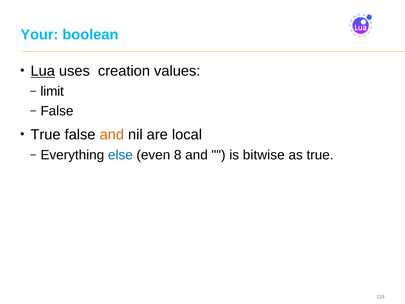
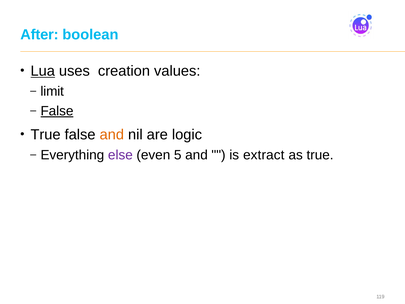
Your: Your -> After (39, 35)
False underline: none -> present (57, 111)
local: local -> logic (187, 135)
else colour: blue -> purple (120, 155)
8: 8 -> 5 (178, 155)
bitwise: bitwise -> extract (264, 155)
